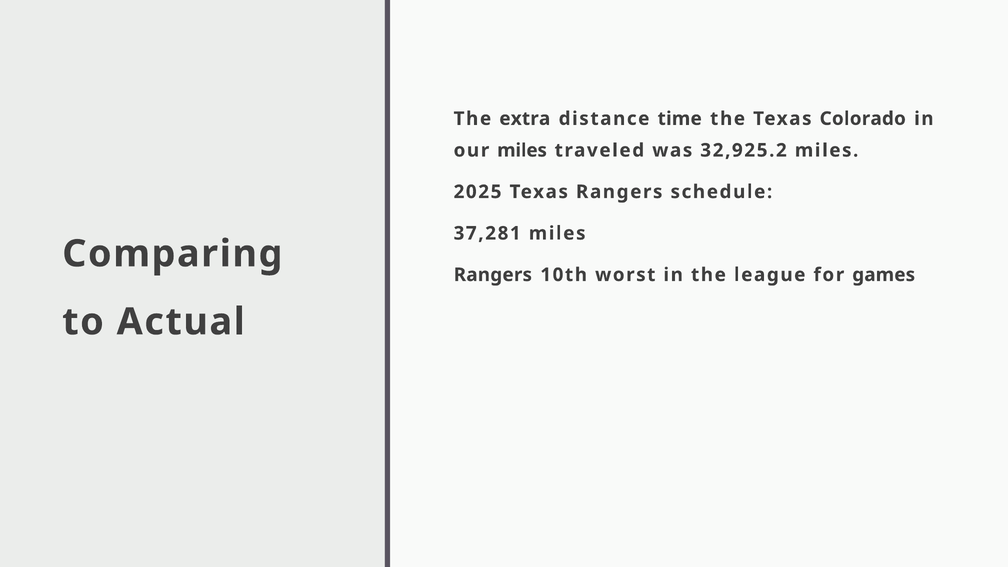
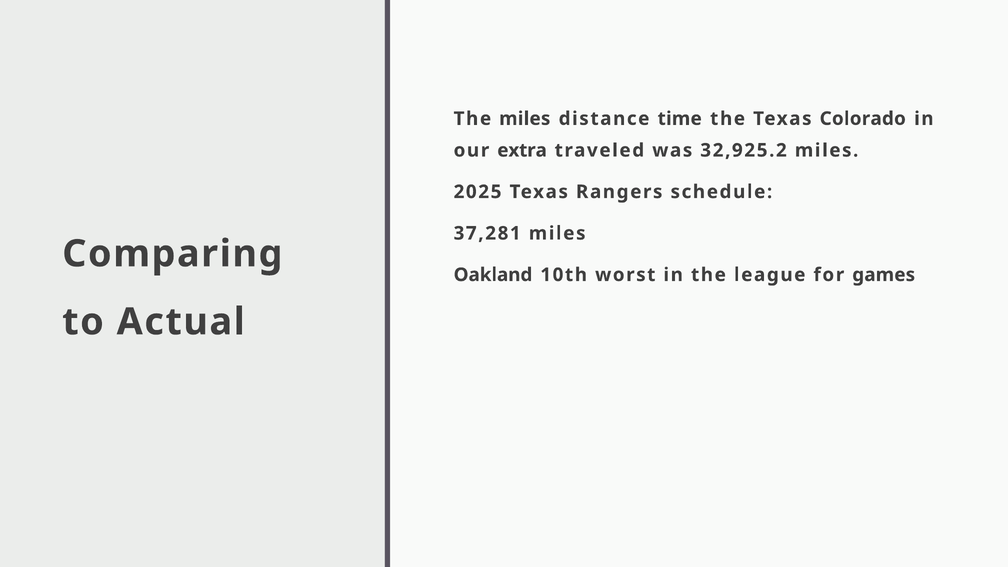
The extra: extra -> miles (525, 119)
our miles: miles -> extra (522, 150)
Rangers: Rangers -> Oakland (493, 275)
